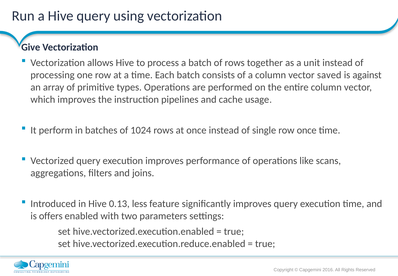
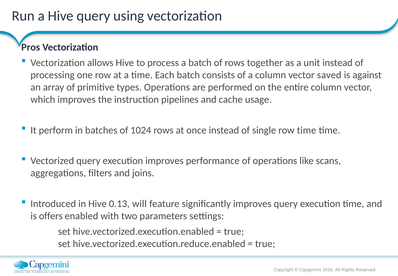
Give: Give -> Pros (31, 47)
row once: once -> time (307, 130)
less: less -> will (139, 203)
